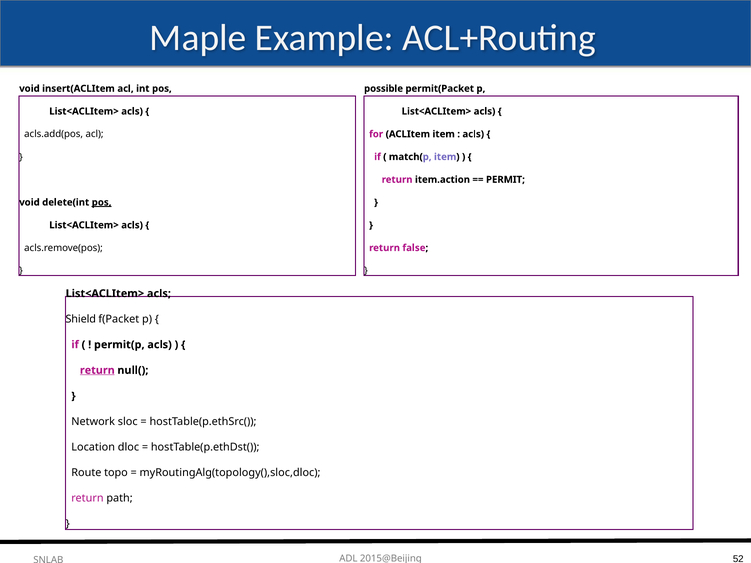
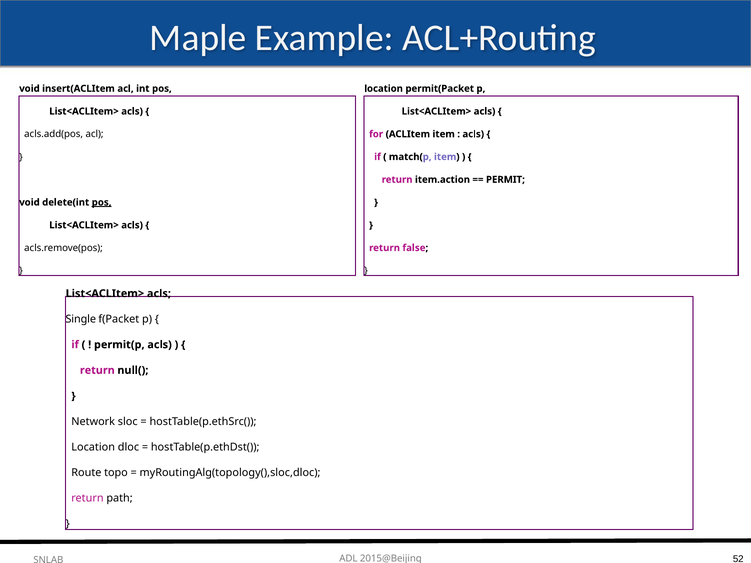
possible: possible -> location (384, 89)
Shield: Shield -> Single (81, 319)
return underline: present -> none (97, 370)
